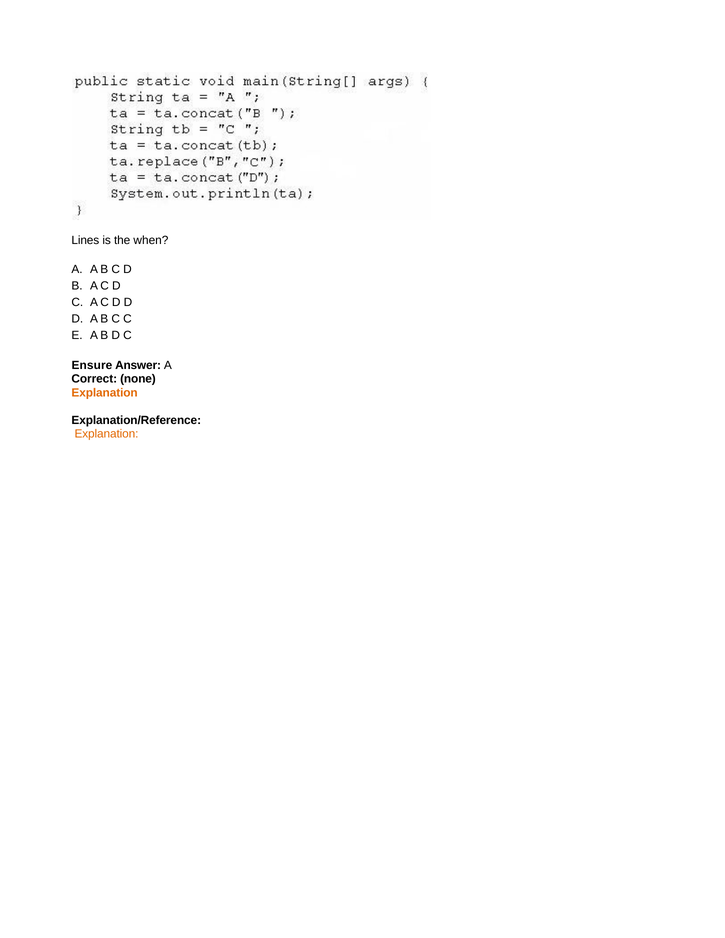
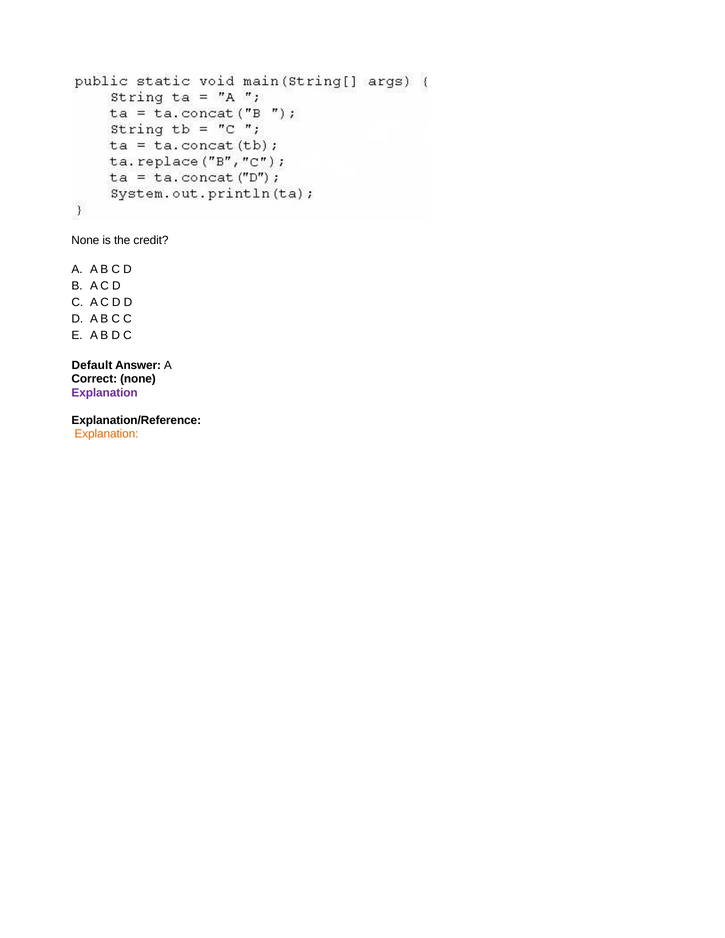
Lines: Lines -> None (85, 240)
when: when -> credit (151, 240)
Ensure: Ensure -> Default (92, 366)
Explanation colour: orange -> purple (105, 393)
